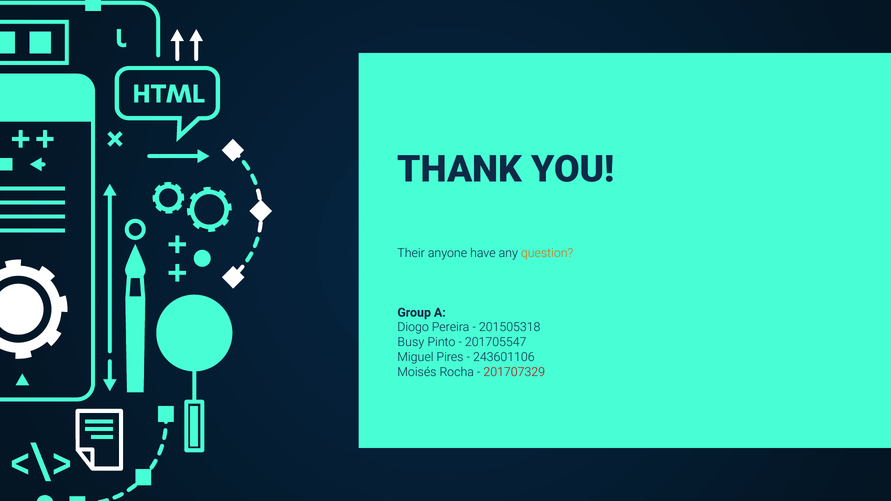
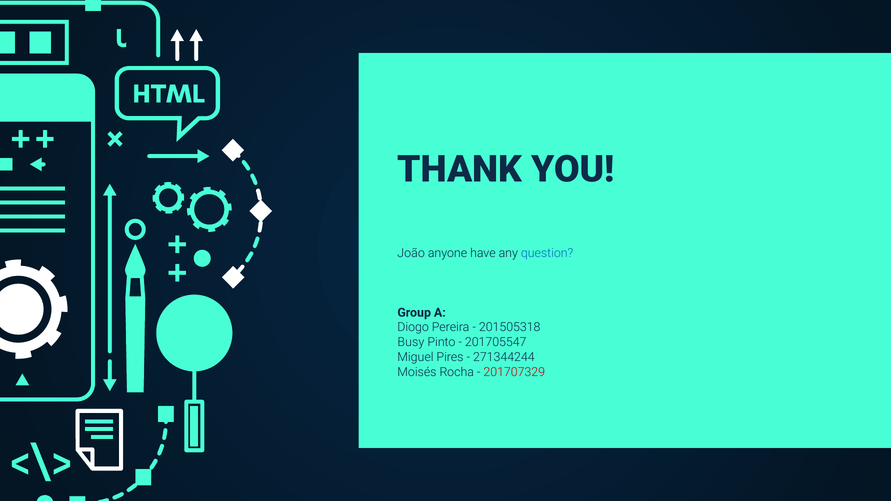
Their: Their -> João (411, 253)
question colour: orange -> blue (547, 253)
243601106: 243601106 -> 271344244 (504, 357)
